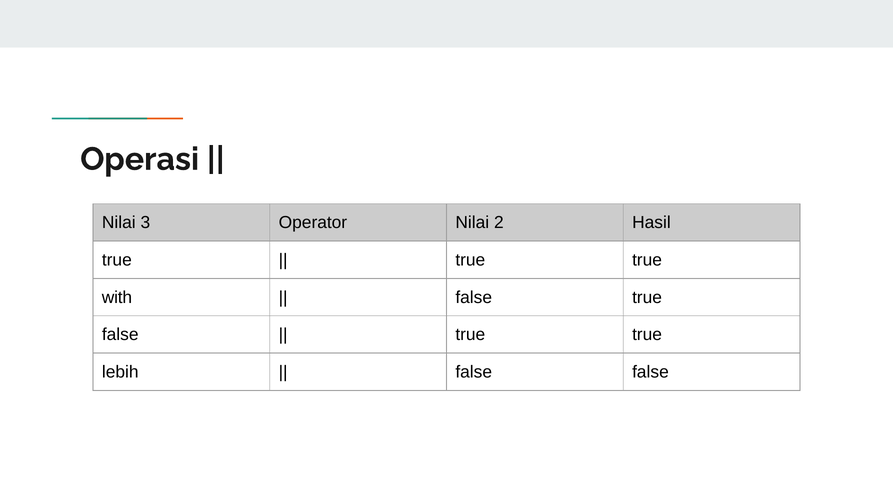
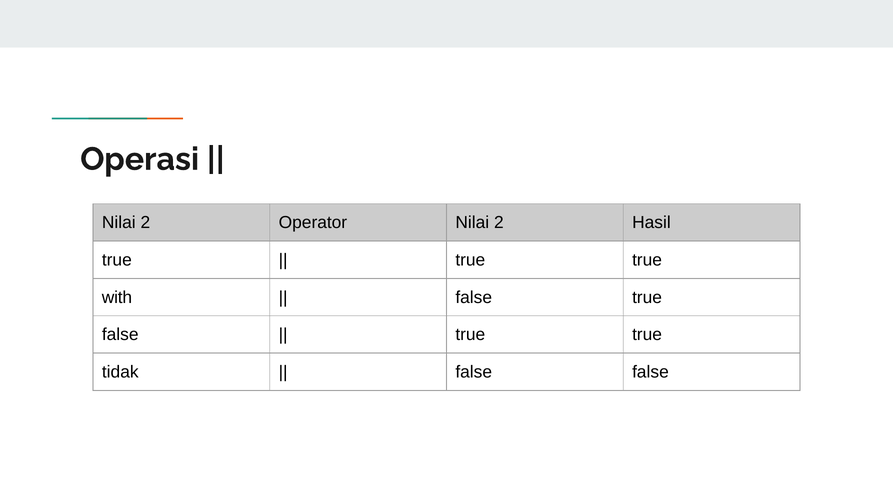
3: 3 -> 2 (145, 223)
lebih: lebih -> tidak (120, 372)
